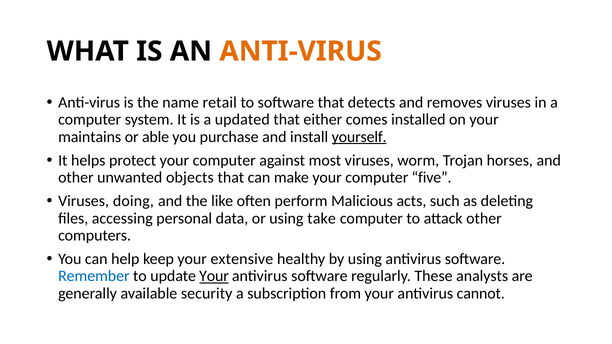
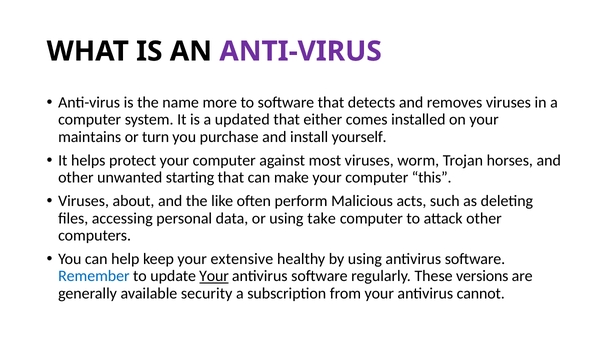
ANTI-VIRUS colour: orange -> purple (301, 51)
retail: retail -> more (220, 102)
able: able -> turn (156, 137)
yourself underline: present -> none (359, 137)
objects: objects -> starting (190, 178)
five: five -> this (432, 178)
doing: doing -> about (134, 201)
analysts: analysts -> versions (482, 276)
